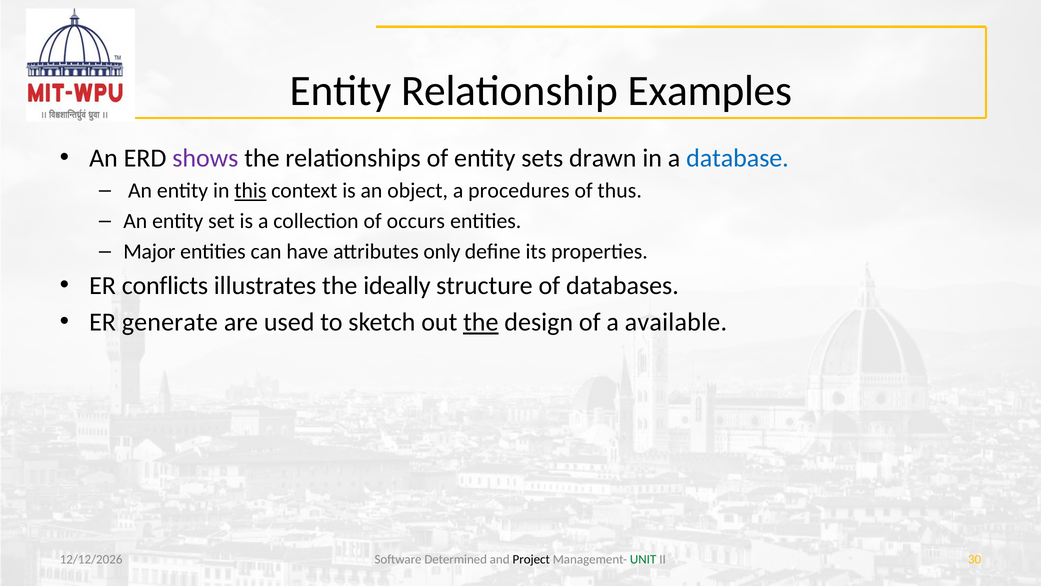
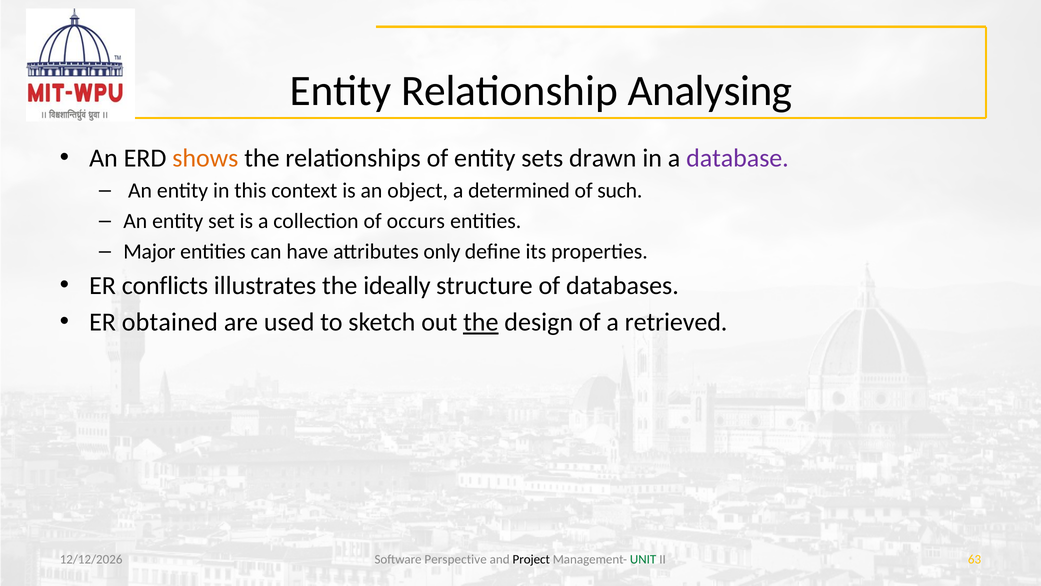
Examples: Examples -> Analysing (710, 91)
shows colour: purple -> orange (205, 158)
database colour: blue -> purple (737, 158)
this underline: present -> none (250, 191)
procedures: procedures -> determined (519, 191)
thus: thus -> such (620, 191)
generate: generate -> obtained (170, 322)
available: available -> retrieved (676, 322)
Determined: Determined -> Perspective (456, 559)
30: 30 -> 63 (975, 559)
